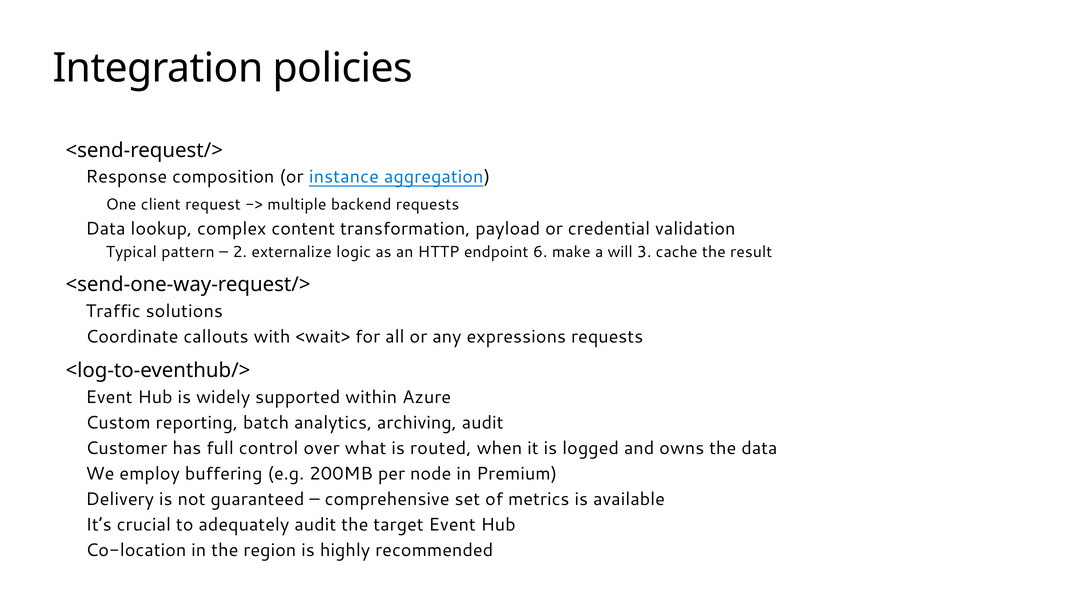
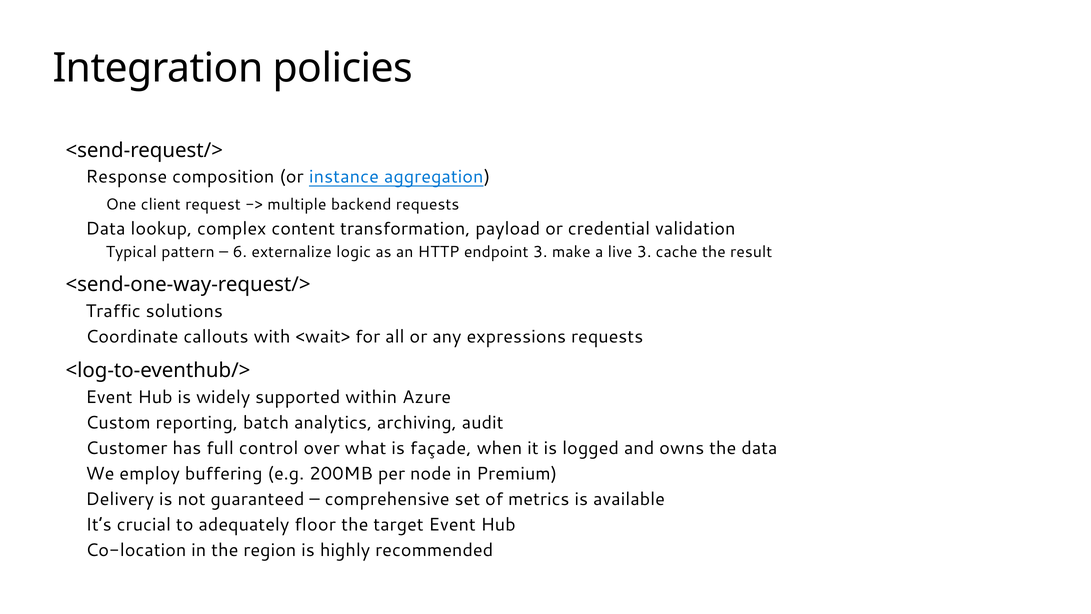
2: 2 -> 6 (240, 252)
endpoint 6: 6 -> 3 (540, 252)
will: will -> live (620, 252)
routed: routed -> façade (441, 448)
adequately audit: audit -> floor (315, 524)
